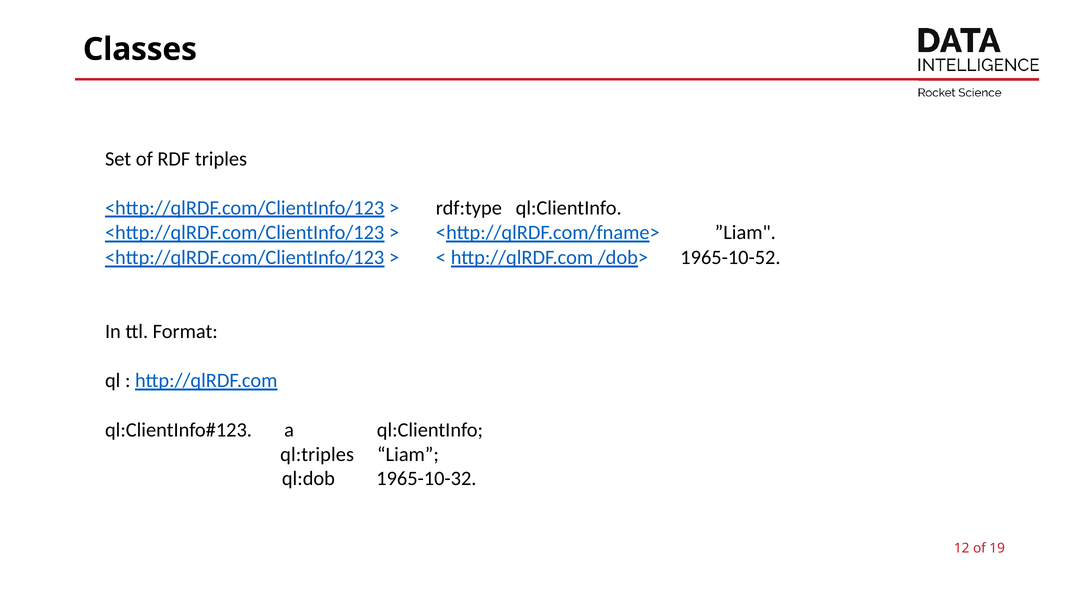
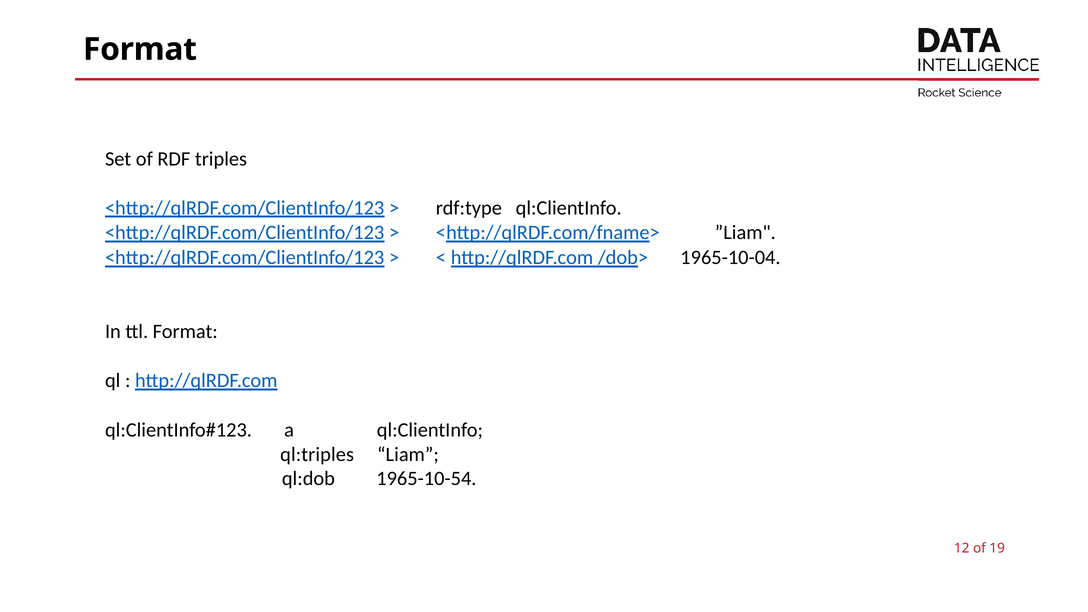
Classes: Classes -> Format (140, 49)
1965-10-52: 1965-10-52 -> 1965-10-04 (730, 258)
1965-10-32: 1965-10-32 -> 1965-10-54 (426, 479)
